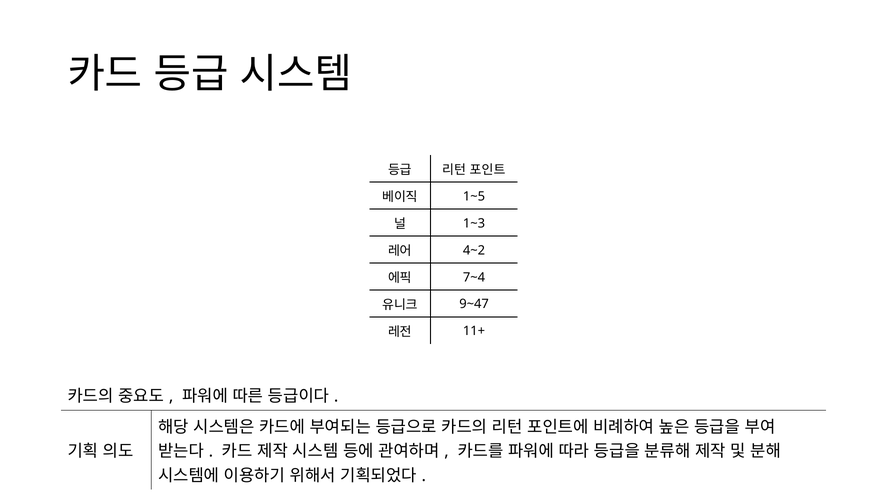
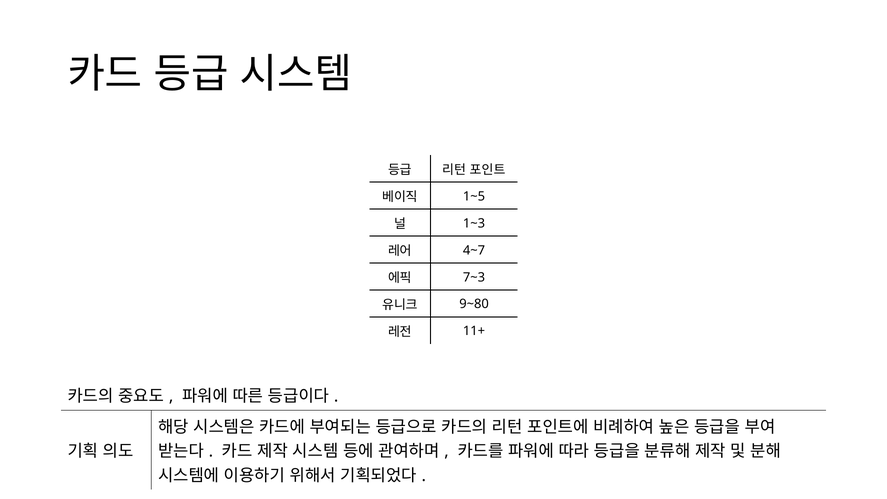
4~2: 4~2 -> 4~7 (474, 250)
7~4: 7~4 -> 7~3 (474, 277)
9~47: 9~47 -> 9~80 (474, 304)
